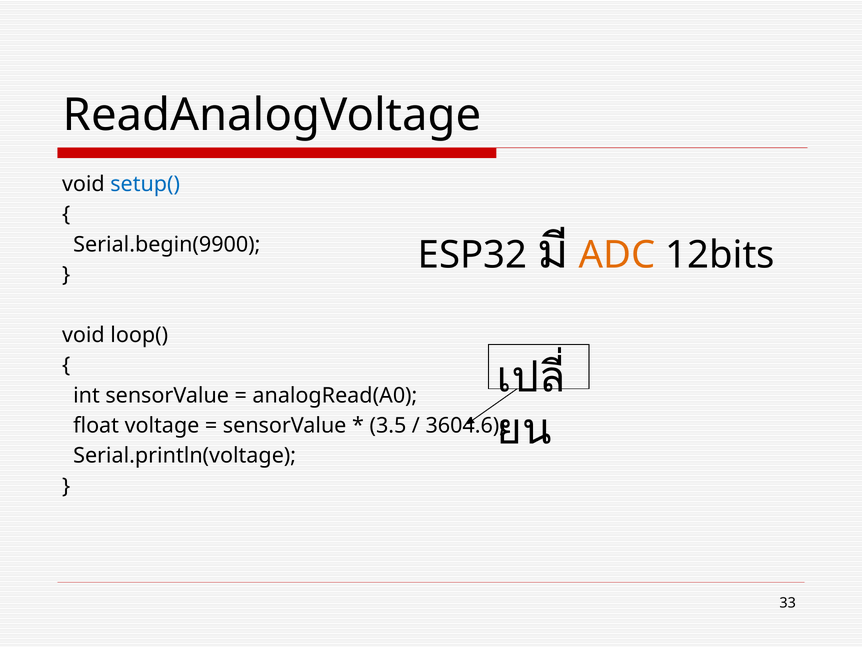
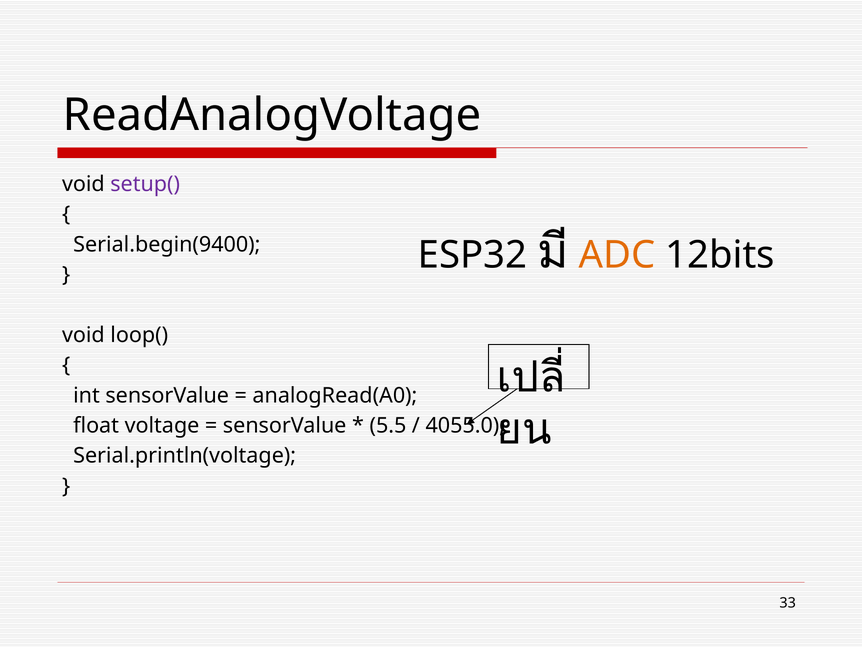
setup( colour: blue -> purple (145, 184)
Serial.begin(9900: Serial.begin(9900 -> Serial.begin(9400 (167, 244)
3.5: 3.5 -> 5.5 (388, 425)
3604.6: 3604.6 -> 4055.0 (465, 425)
